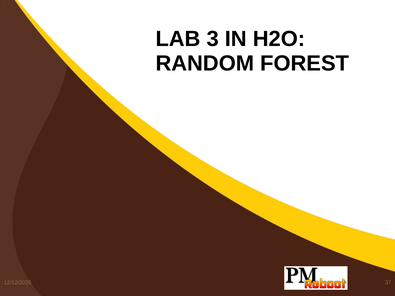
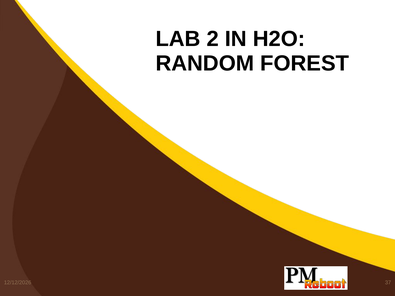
3: 3 -> 2 (213, 39)
